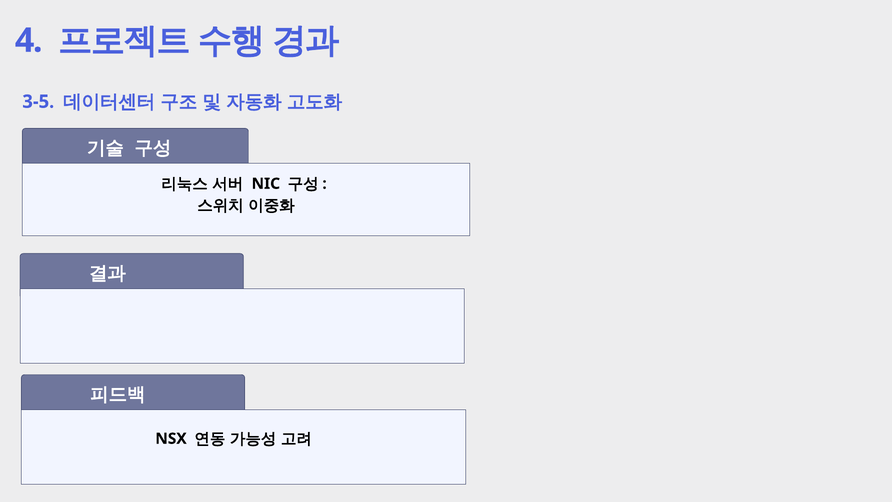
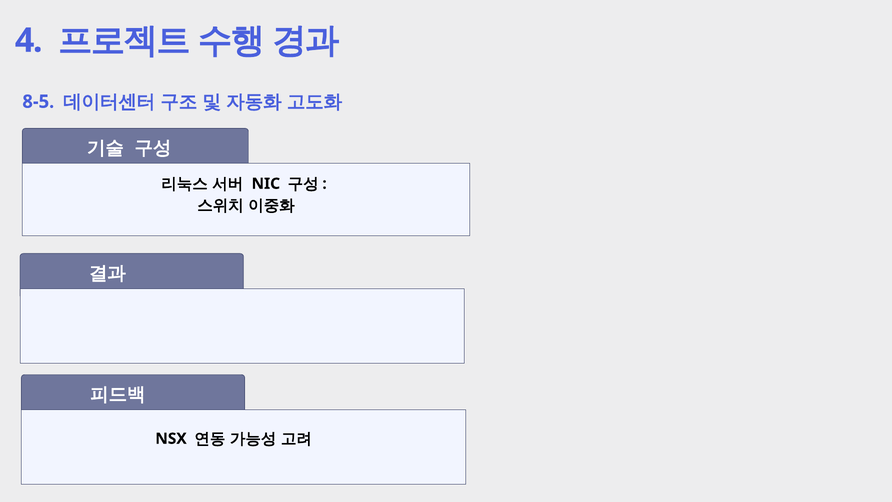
3-5: 3-5 -> 8-5 (38, 102)
